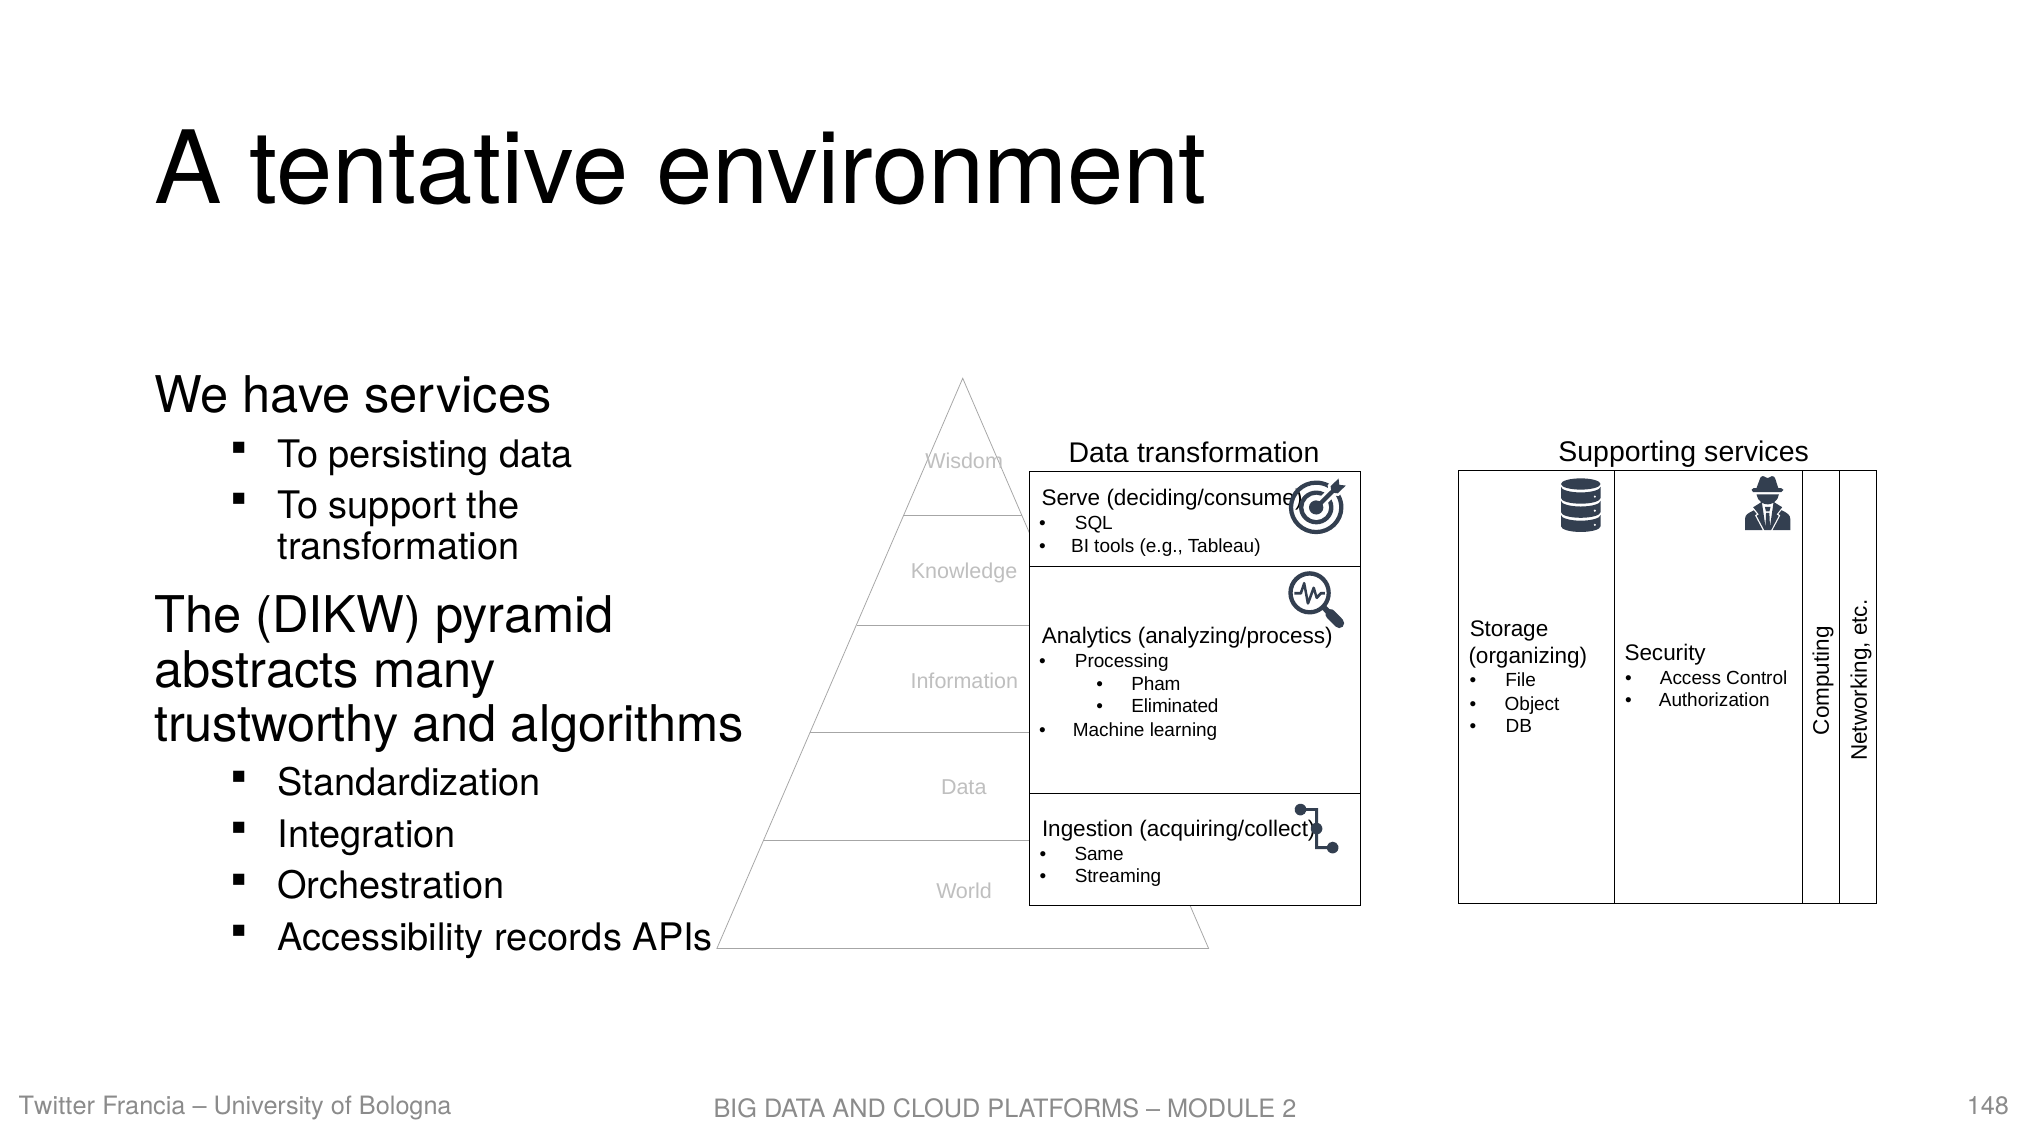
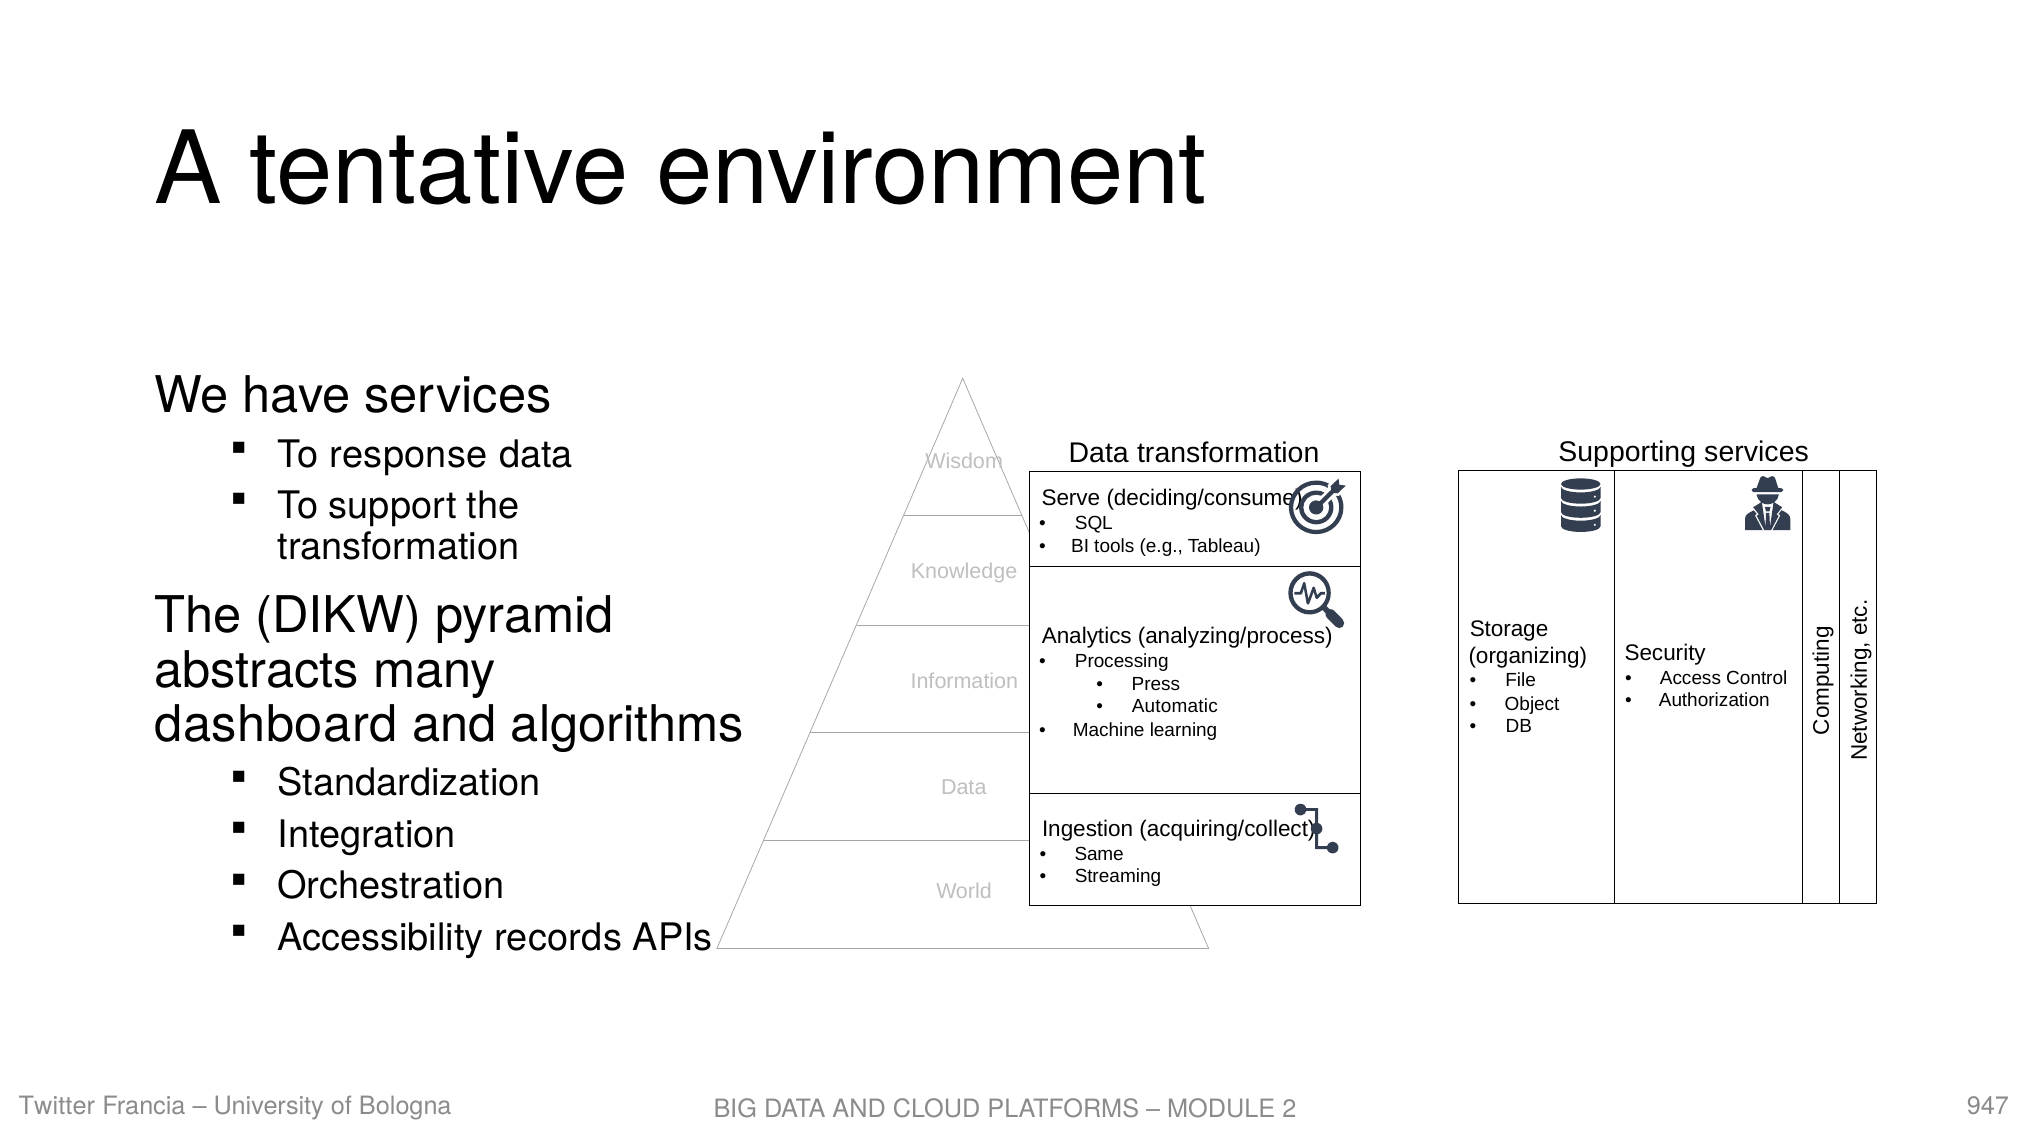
persisting: persisting -> response (409, 455)
Pham: Pham -> Press (1156, 684)
Eliminated: Eliminated -> Automatic (1175, 707)
trustworthy: trustworthy -> dashboard (276, 725)
148: 148 -> 947 (1988, 1107)
